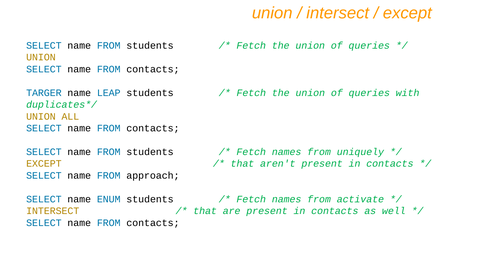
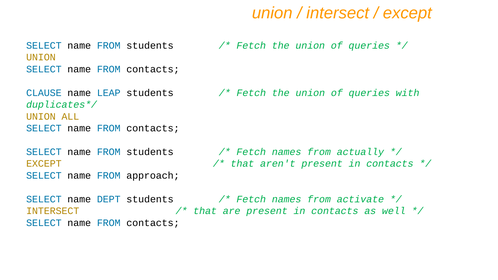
TARGER: TARGER -> CLAUSE (44, 93)
uniquely: uniquely -> actually (360, 152)
ENUM: ENUM -> DEPT (109, 199)
